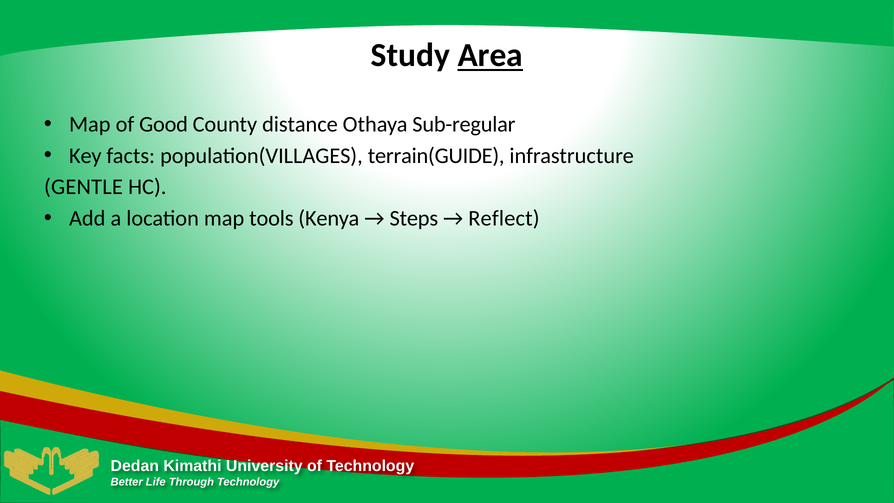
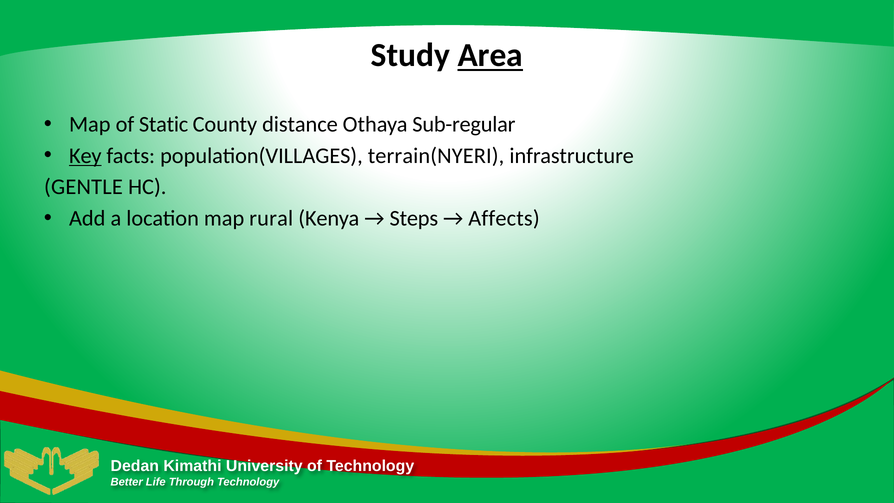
Good: Good -> Static (164, 125)
Key underline: none -> present (85, 156)
terrain(GUIDE: terrain(GUIDE -> terrain(NYERI (436, 156)
tools: tools -> rural (271, 218)
Reflect: Reflect -> Affects (504, 218)
